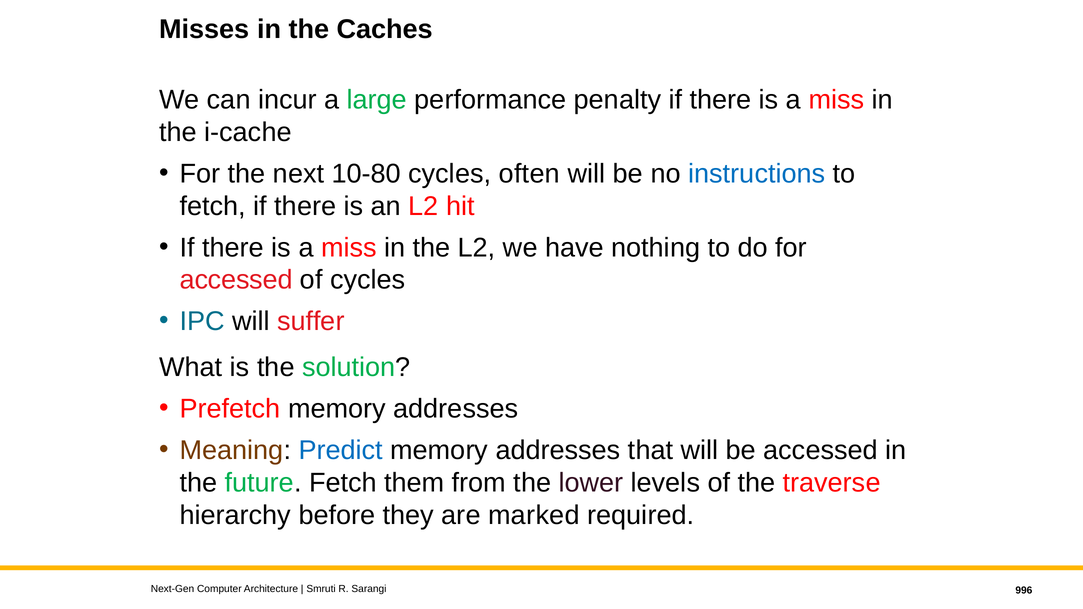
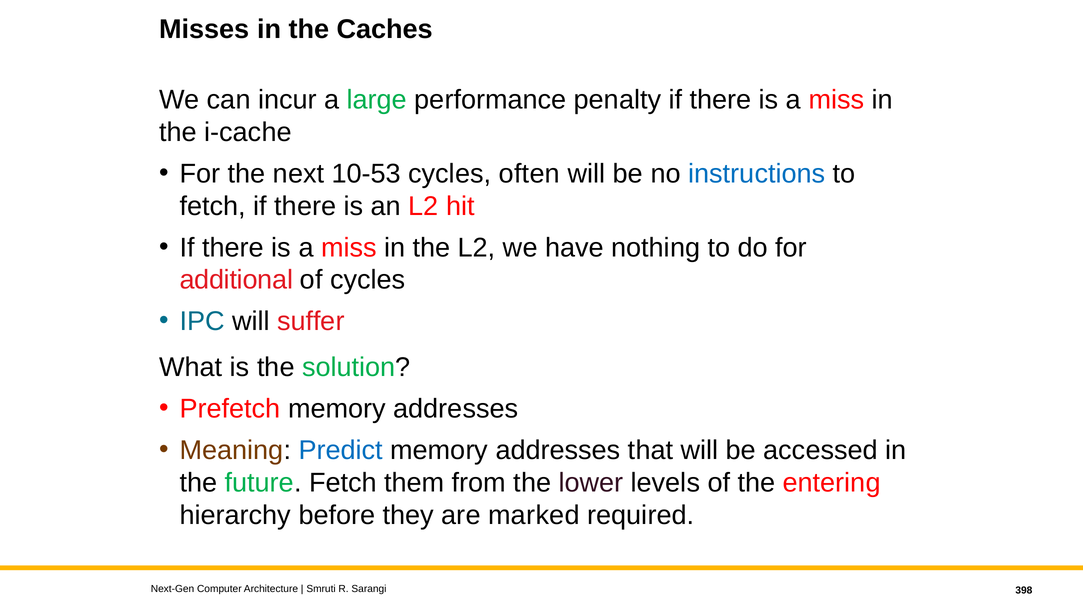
10-80: 10-80 -> 10-53 (366, 174)
accessed: accessed -> additional (236, 280)
traverse: traverse -> entering (832, 483)
996: 996 -> 398 (1024, 591)
